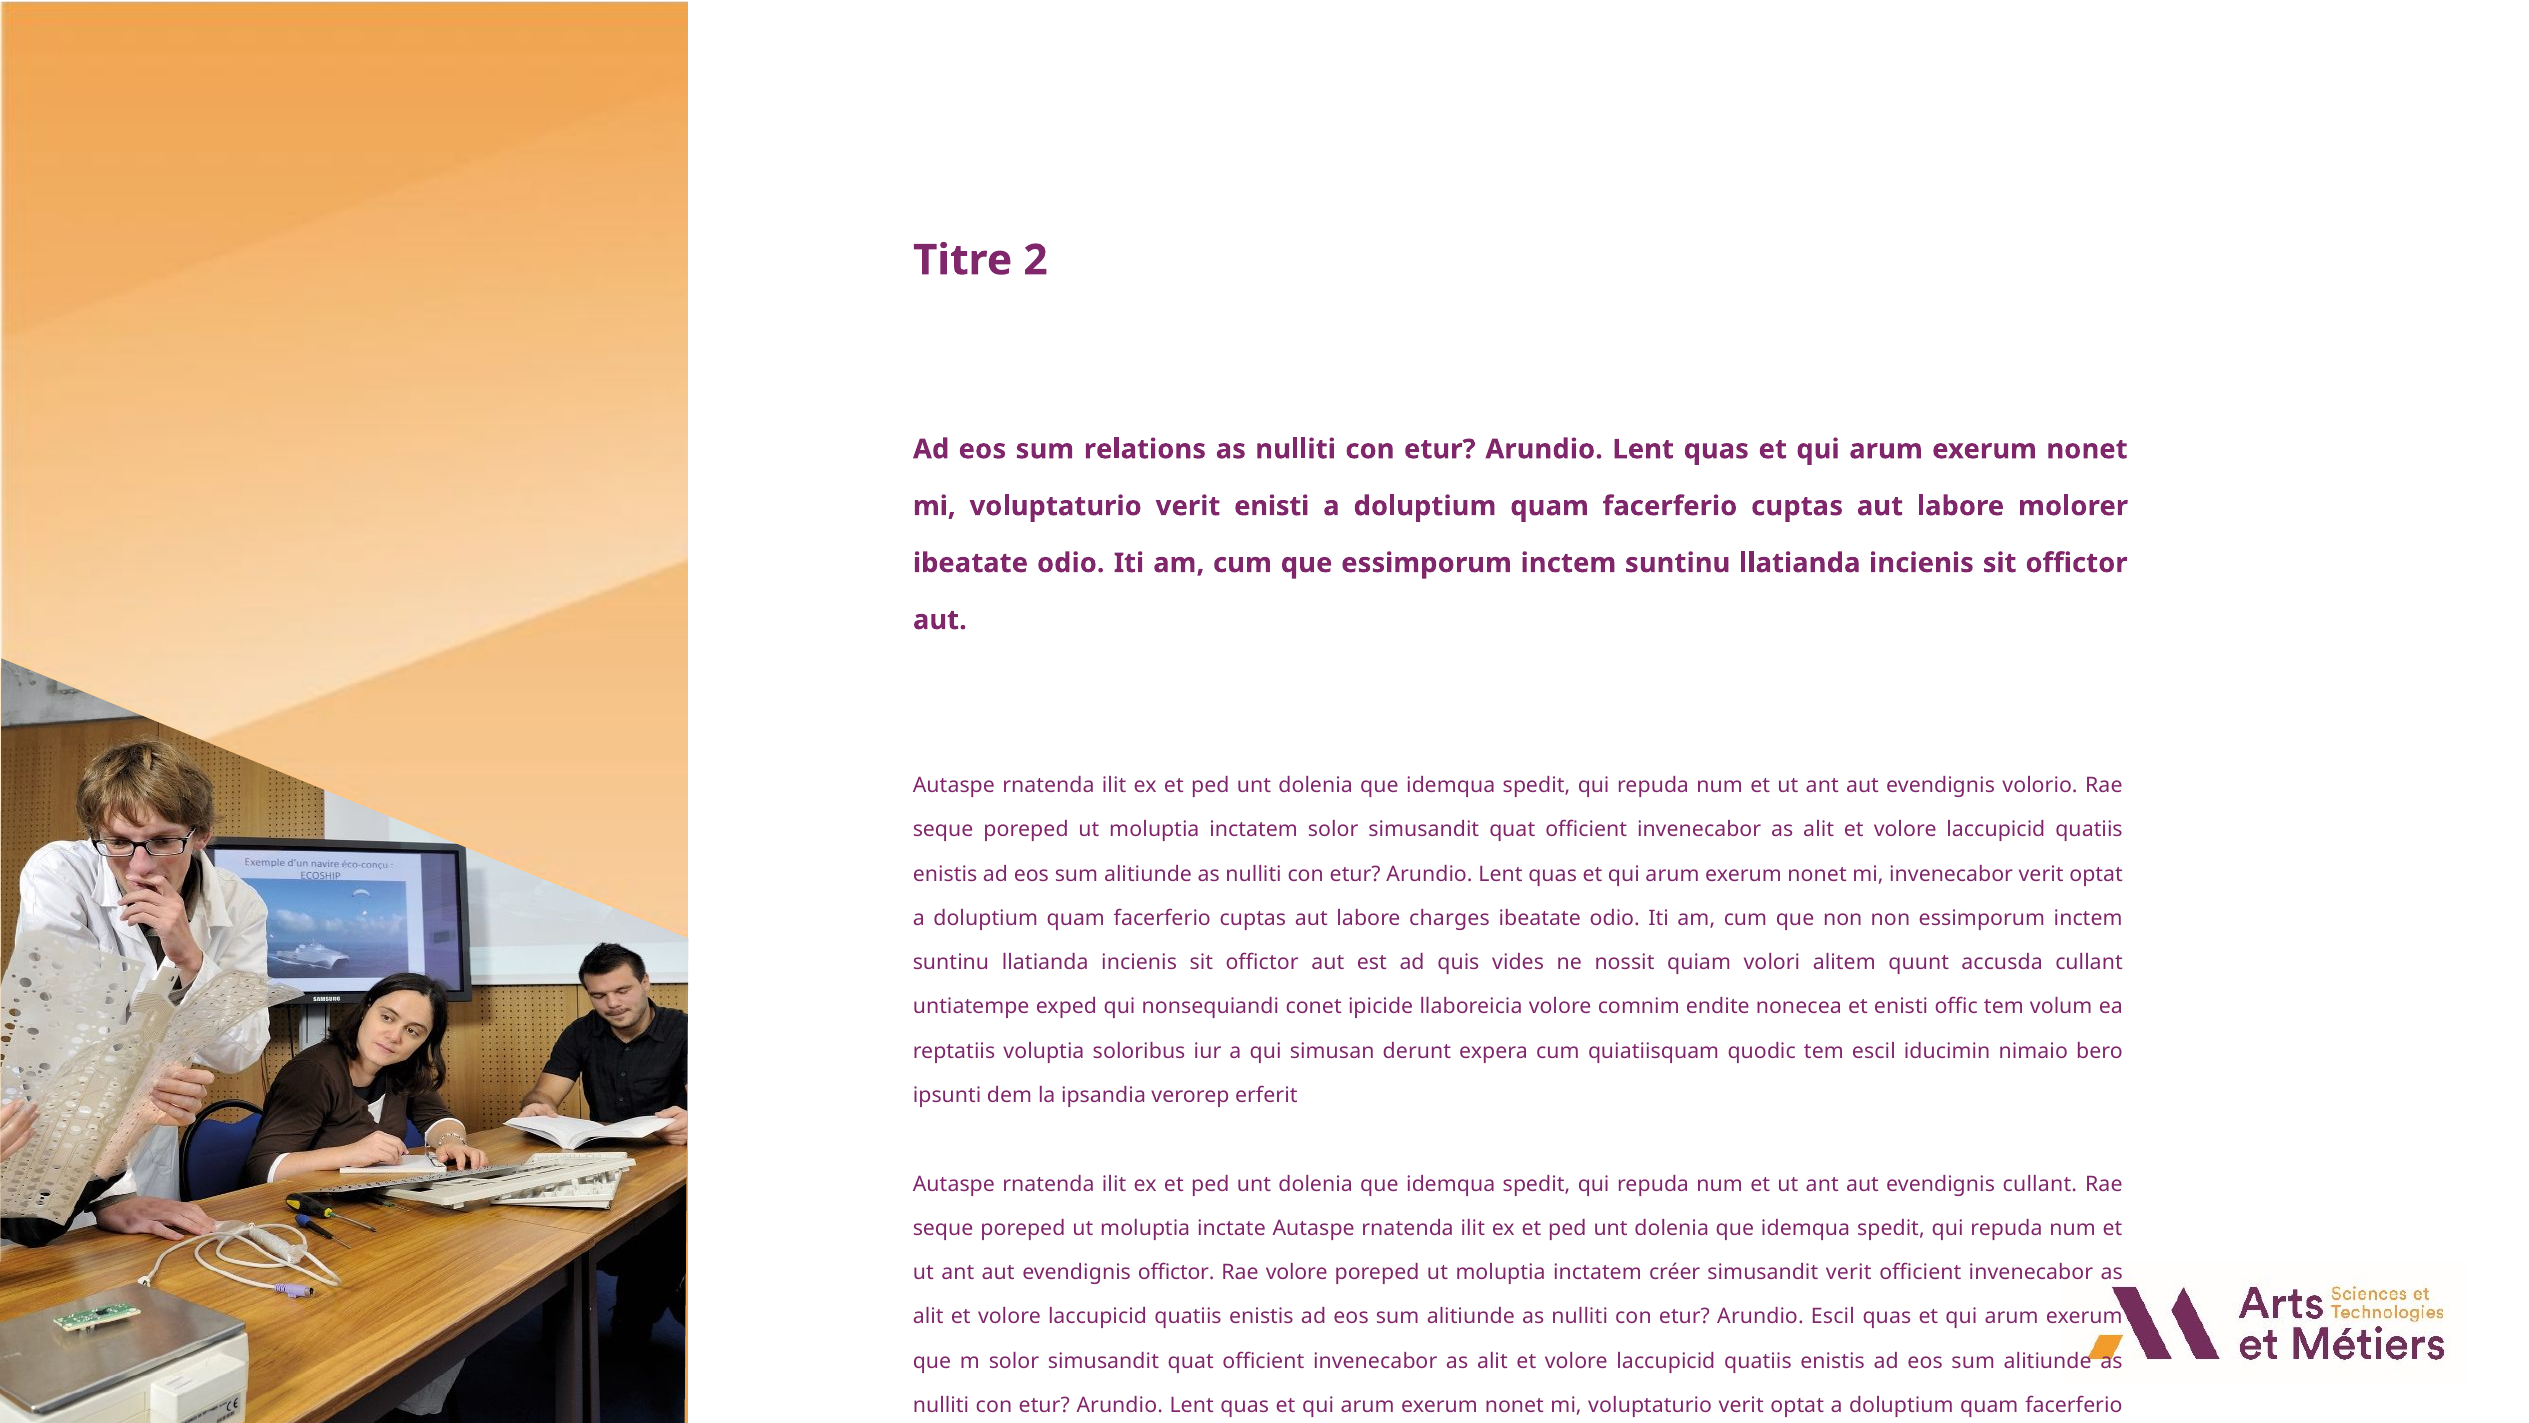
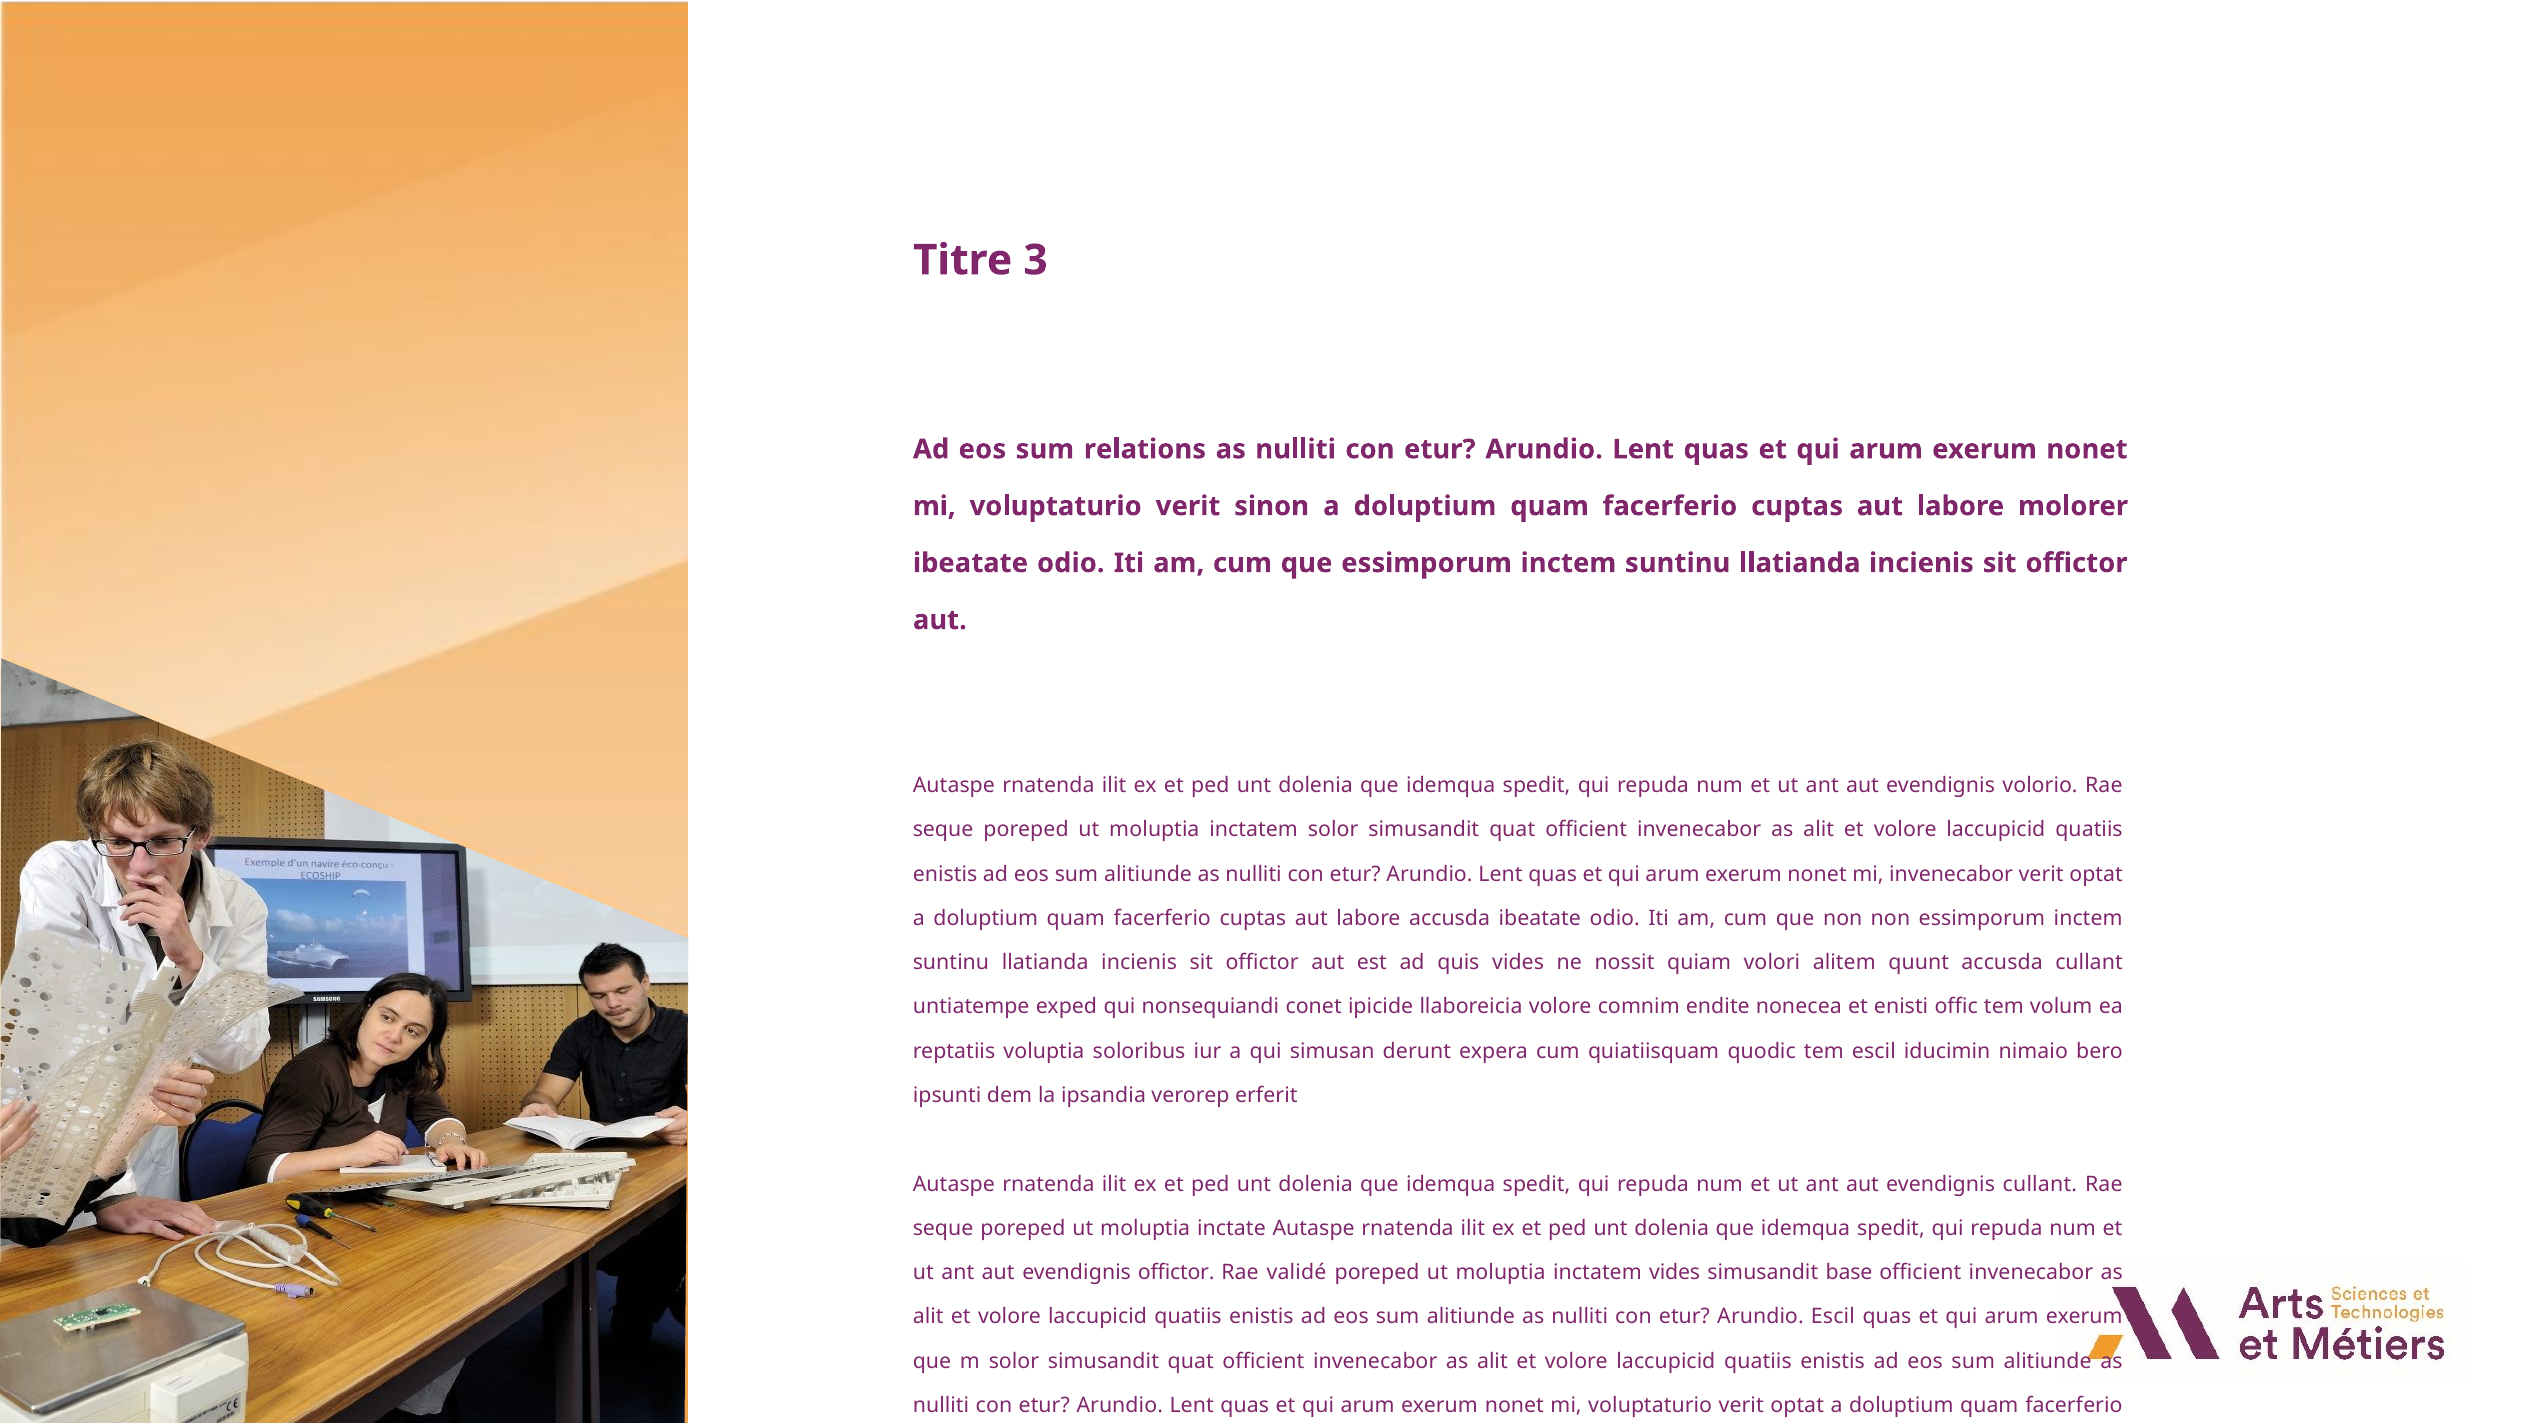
2: 2 -> 3 (1036, 260)
verit enisti: enisti -> sinon (1272, 506)
labore charges: charges -> accusda (1450, 918)
Rae volore: volore -> validé (1297, 1272)
inctatem créer: créer -> vides (1675, 1272)
simusandit verit: verit -> base (1849, 1272)
